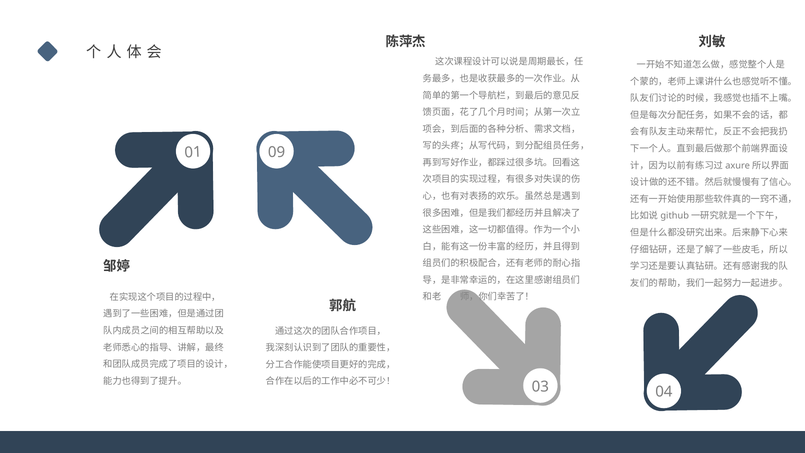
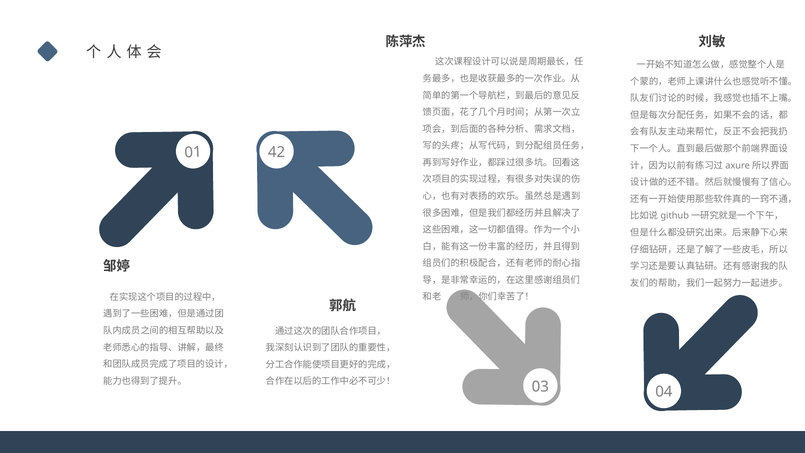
09: 09 -> 42 (277, 152)
